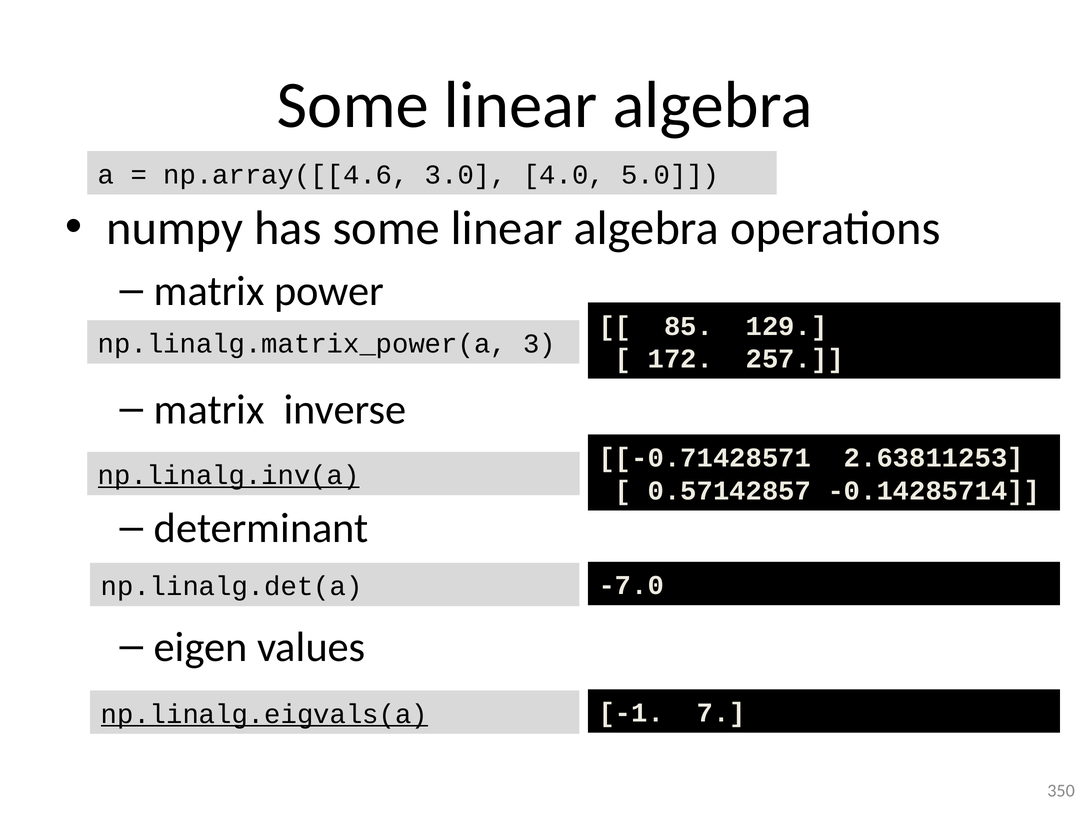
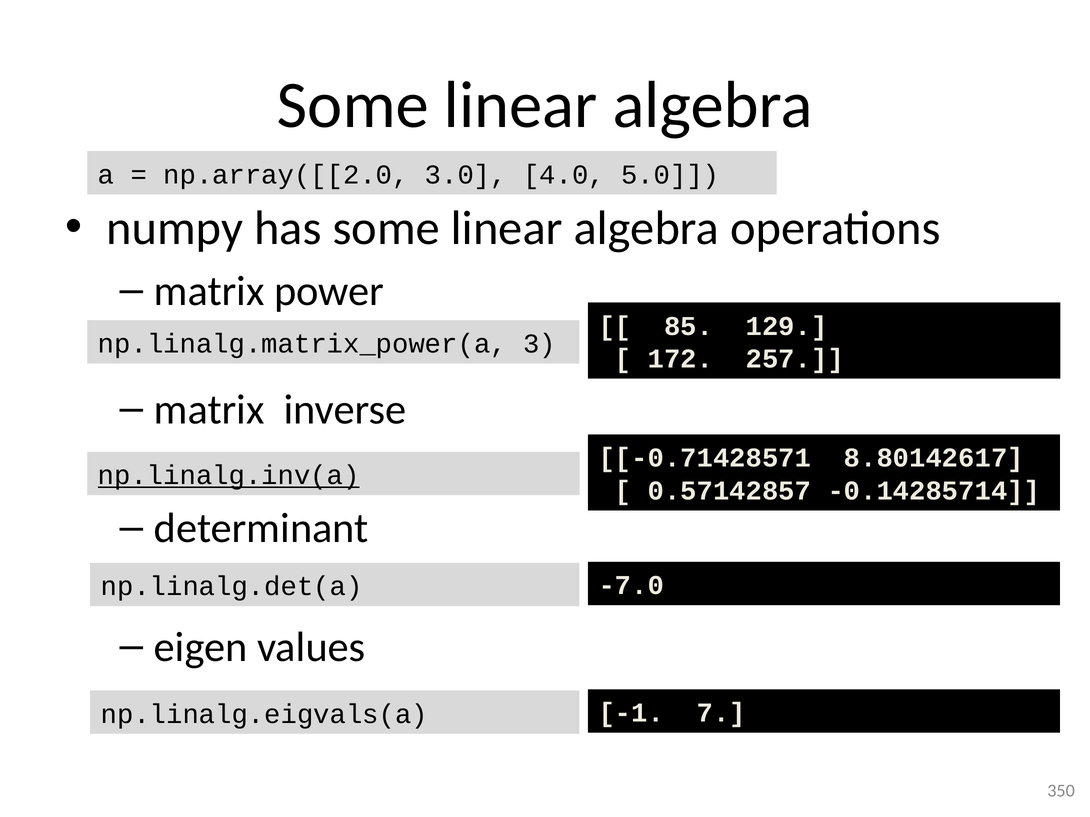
np.array([[4.6: np.array([[4.6 -> np.array([[2.0 (286, 175)
2.63811253: 2.63811253 -> 8.80142617 (934, 458)
np.linalg.eigvals(a underline: present -> none (264, 714)
